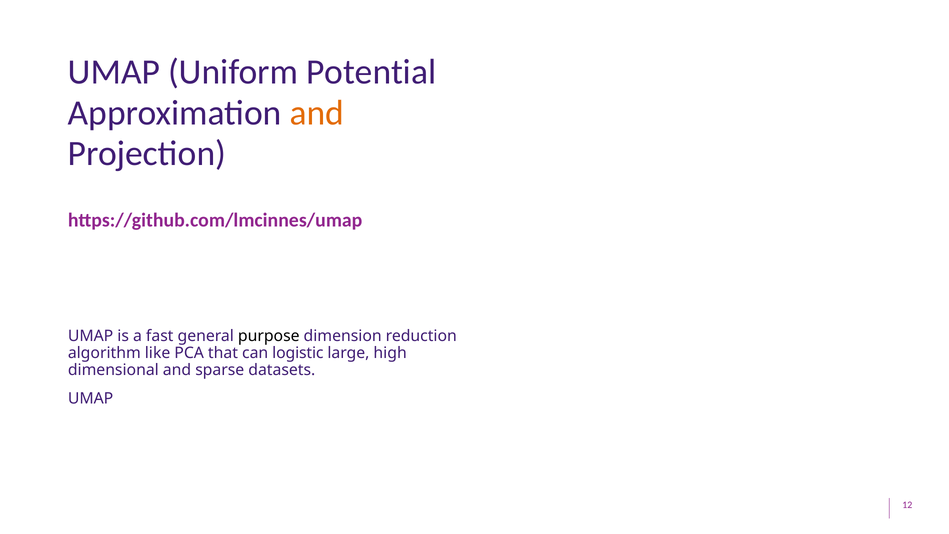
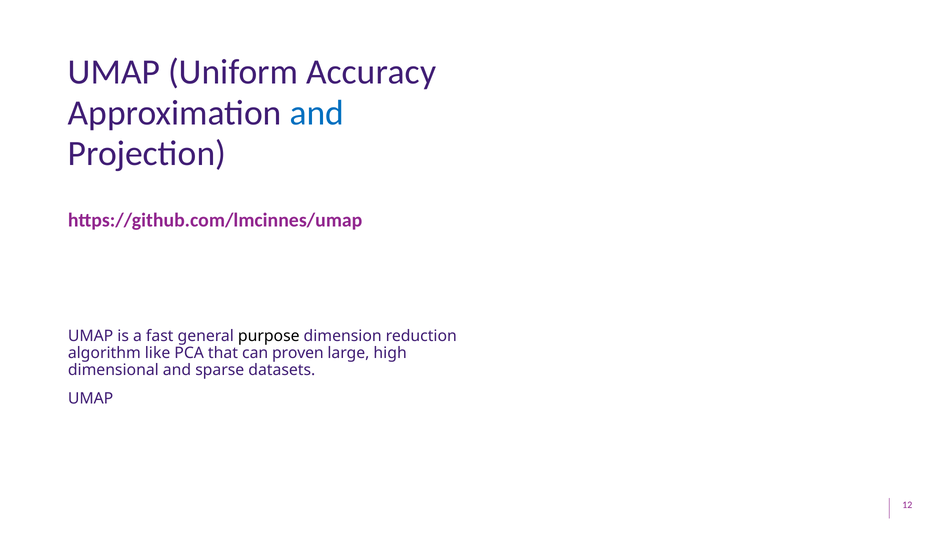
Potential: Potential -> Accuracy (371, 72)
and colour: orange -> blue (317, 113)
logistic: logistic -> proven (298, 353)
